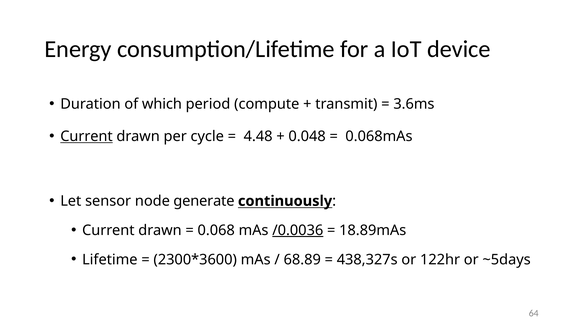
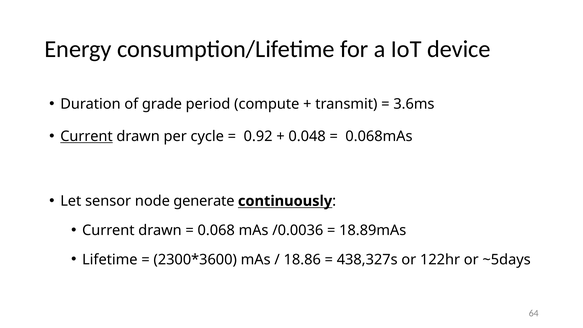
which: which -> grade (162, 104)
4.48: 4.48 -> 0.92 (258, 136)
/0.0036 underline: present -> none (298, 230)
68.89: 68.89 -> 18.86 (302, 260)
